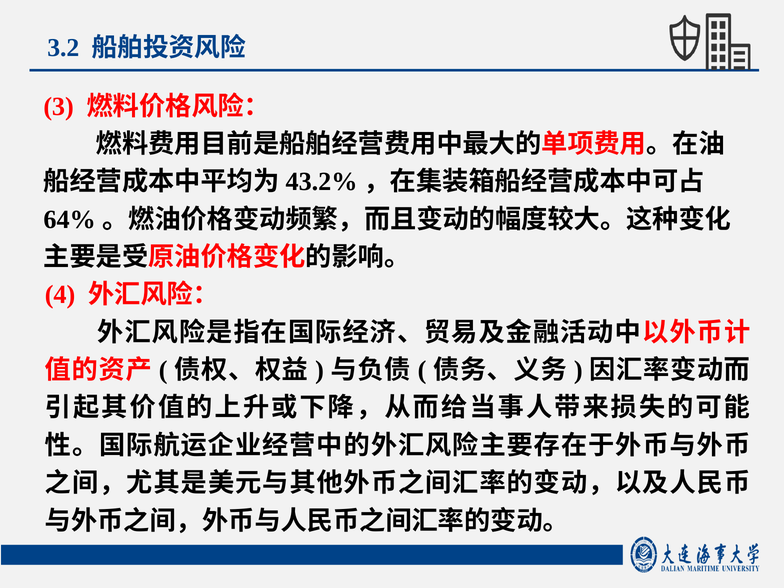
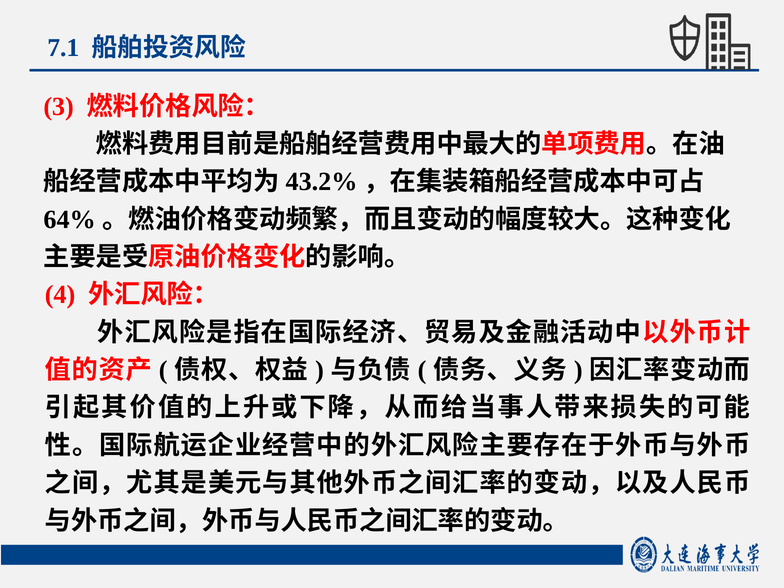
3.2: 3.2 -> 7.1 (63, 48)
